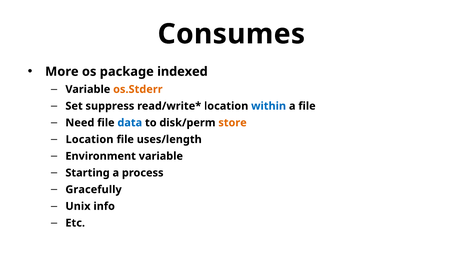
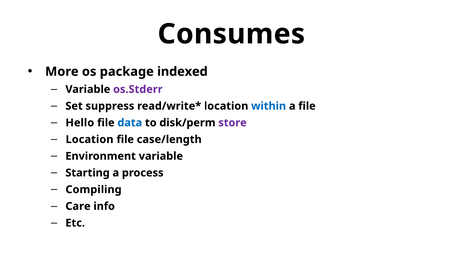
os.Stderr colour: orange -> purple (138, 89)
Need: Need -> Hello (80, 123)
store colour: orange -> purple (233, 123)
uses/length: uses/length -> case/length (169, 140)
Gracefully: Gracefully -> Compiling (94, 190)
Unix: Unix -> Care (78, 207)
